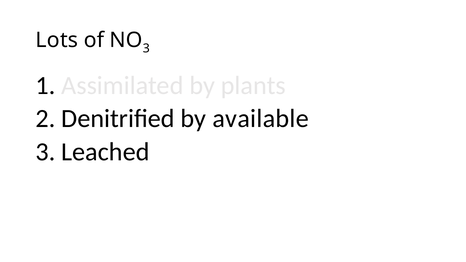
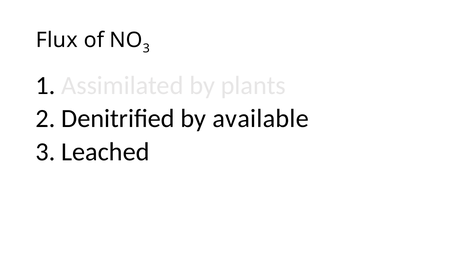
Lots: Lots -> Flux (57, 40)
